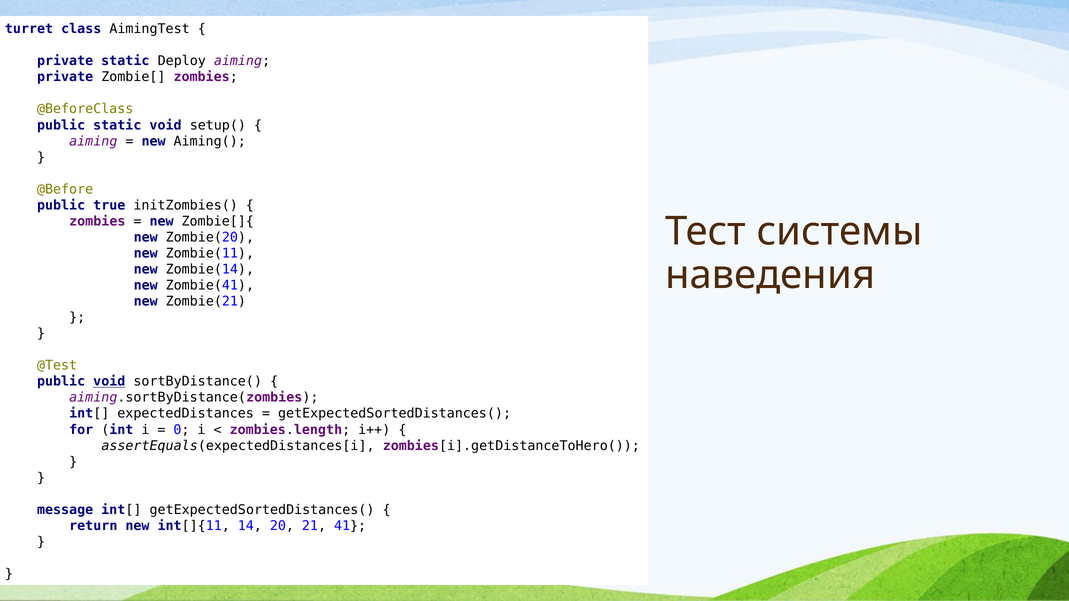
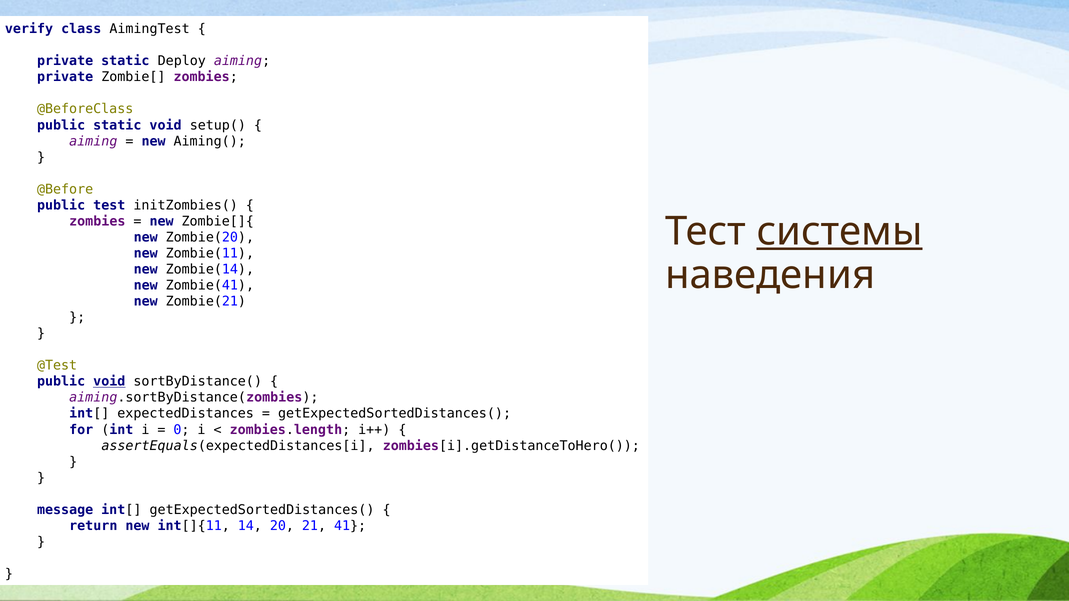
turret: turret -> verify (29, 29)
true: true -> test (109, 205)
системы underline: none -> present (839, 232)
